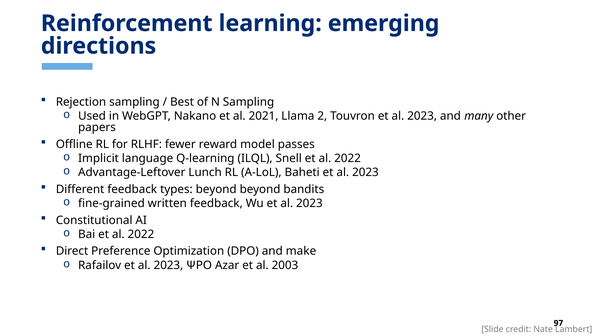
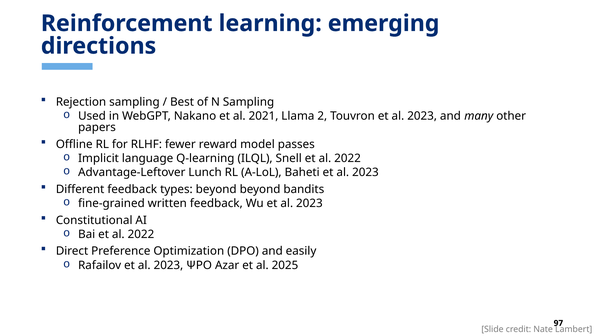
make: make -> easily (301, 251)
2003: 2003 -> 2025 (285, 265)
